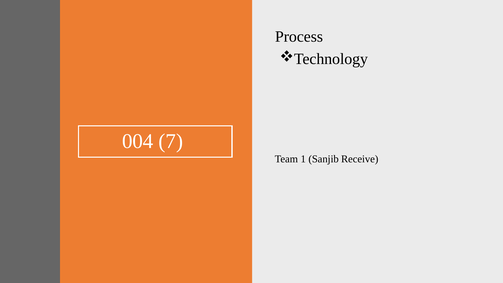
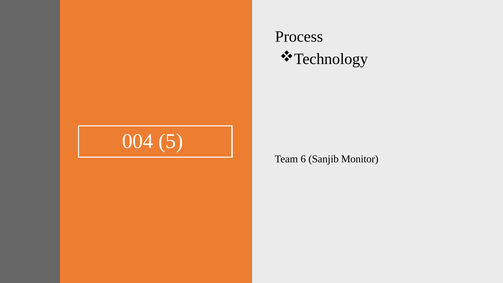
7: 7 -> 5 (171, 141)
1: 1 -> 6 (303, 159)
Receive: Receive -> Monitor (360, 159)
